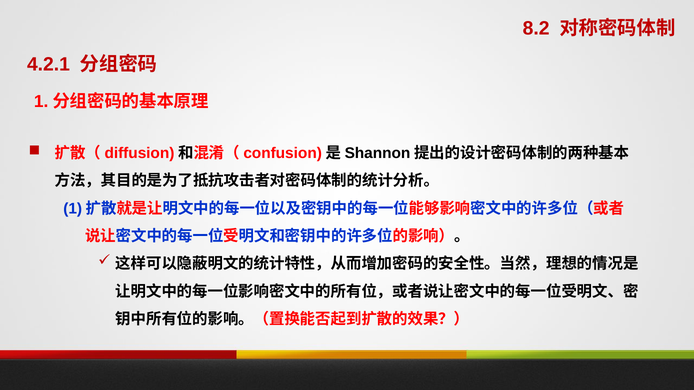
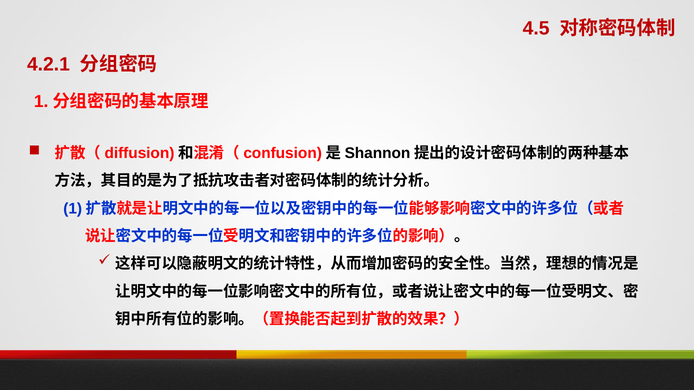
8.2: 8.2 -> 4.5 (536, 28)
